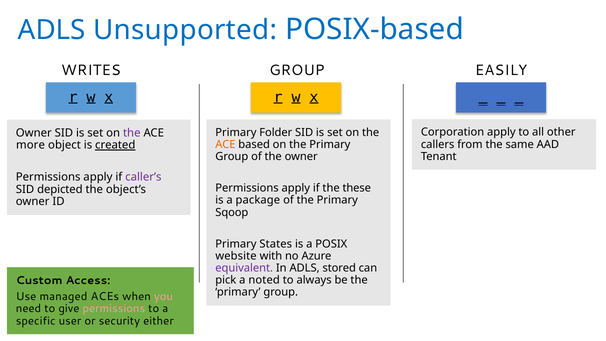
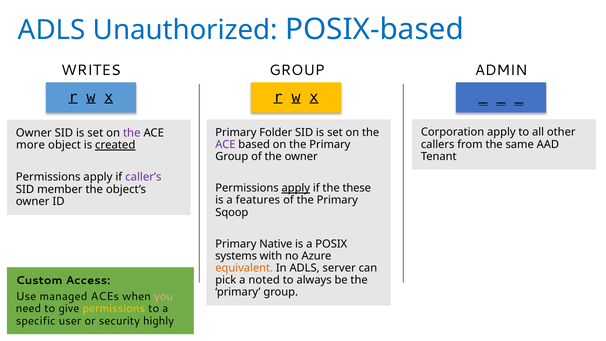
Unsupported: Unsupported -> Unauthorized (185, 30)
EASILY: EASILY -> ADMIN (501, 70)
ACE colour: orange -> purple (225, 144)
apply underline: none -> present (296, 188)
depicted: depicted -> member (60, 189)
package: package -> features (258, 200)
States: States -> Native (276, 244)
website: website -> systems (236, 256)
equivalent colour: purple -> orange (244, 268)
stored: stored -> server (339, 268)
permissions colour: pink -> yellow (114, 309)
either: either -> highly (159, 321)
